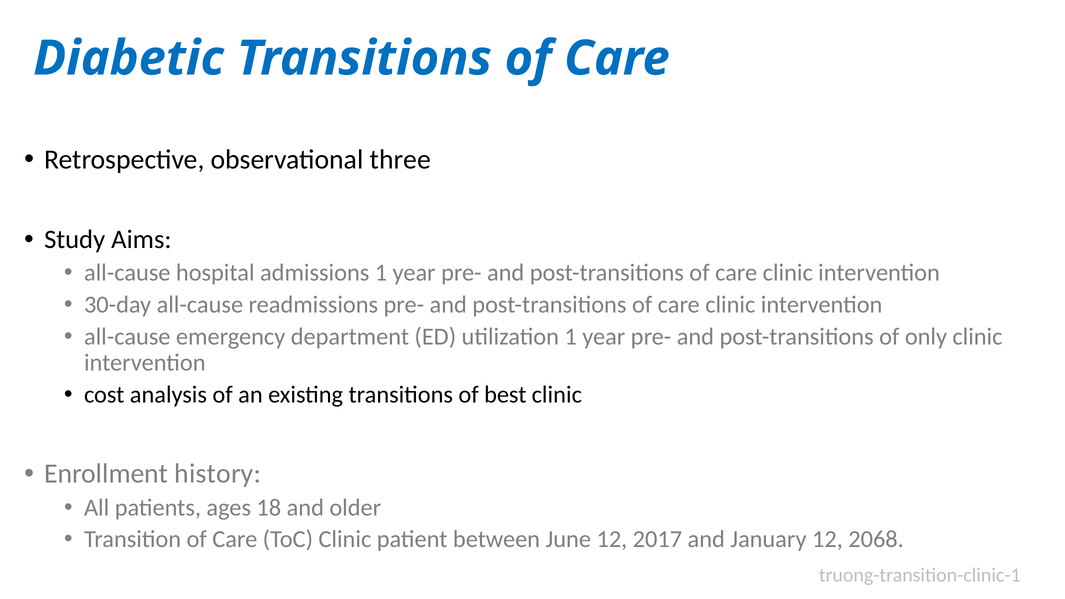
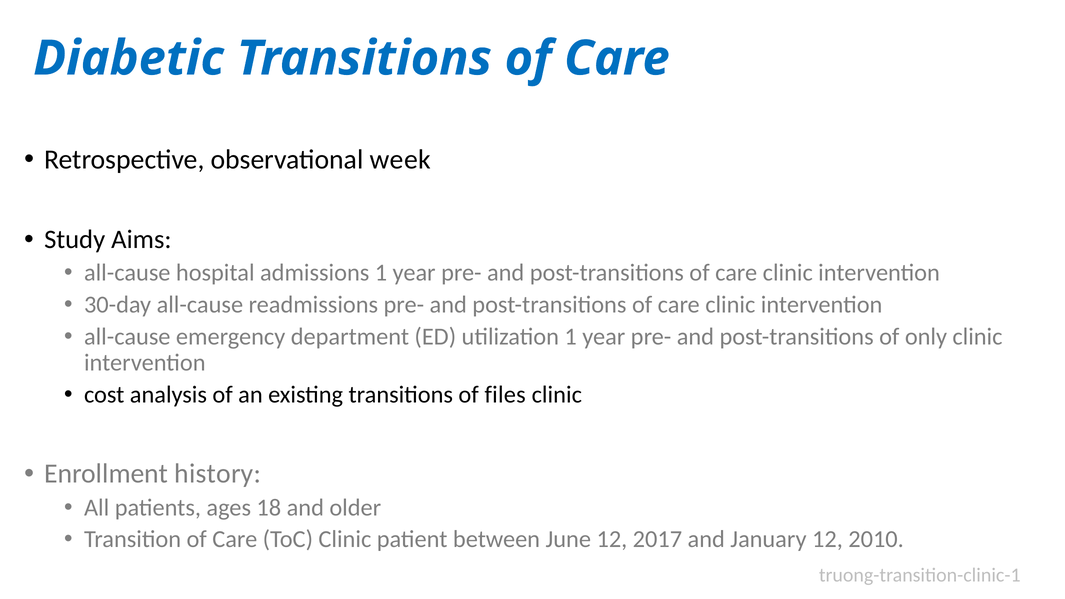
three: three -> week (400, 159)
best: best -> files (505, 395)
2068: 2068 -> 2010 (876, 539)
